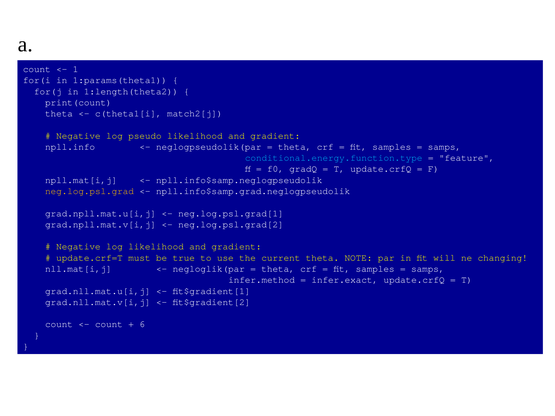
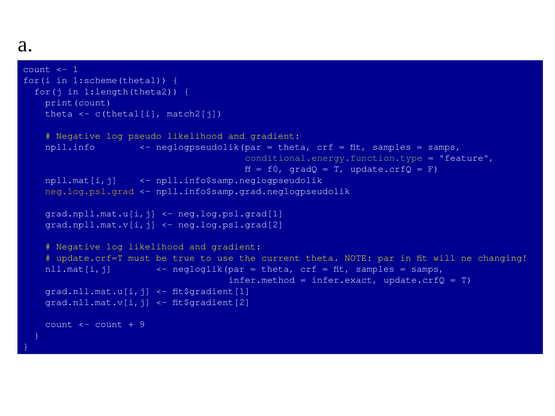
1:params(theta1: 1:params(theta1 -> 1:scheme(theta1 (120, 80)
conditional.energy.function.type colour: light blue -> light green (334, 158)
6: 6 -> 9 (142, 324)
